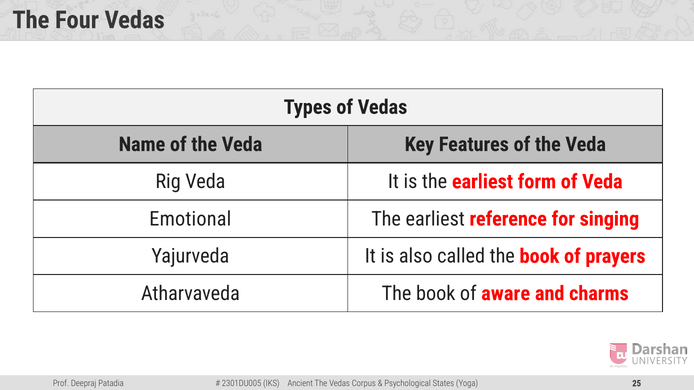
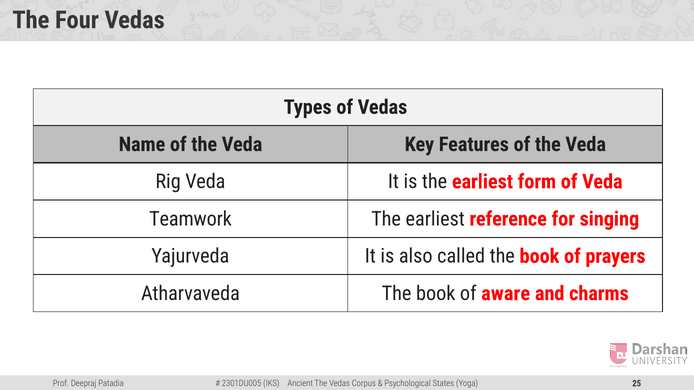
Emotional: Emotional -> Teamwork (190, 219)
